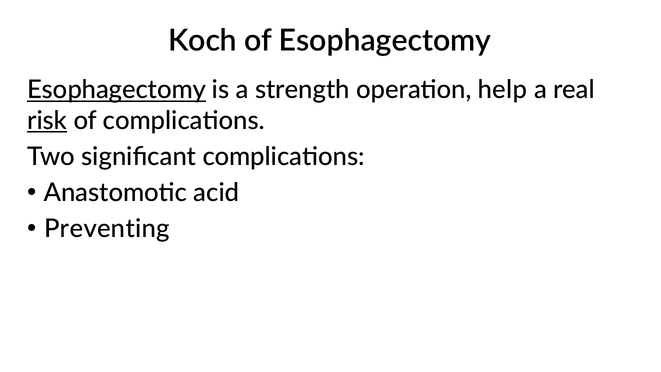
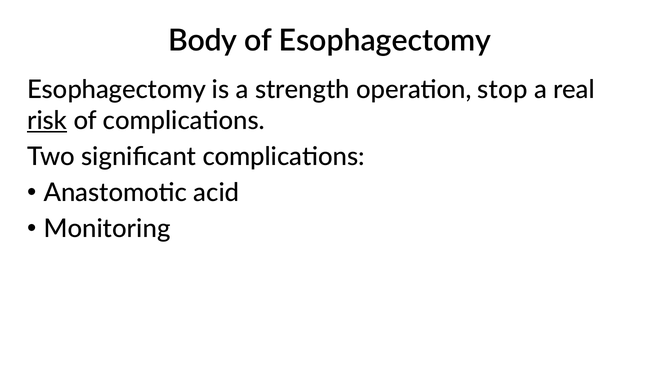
Koch: Koch -> Body (203, 41)
Esophagectomy underline: present -> none (117, 90)
help: help -> stop (503, 90)
Preventing: Preventing -> Monitoring (107, 229)
